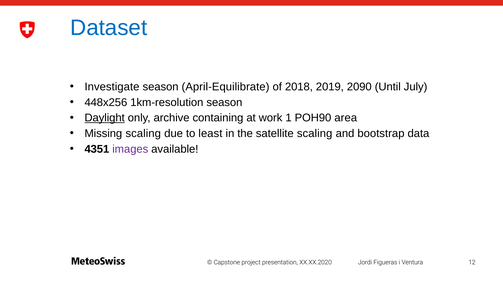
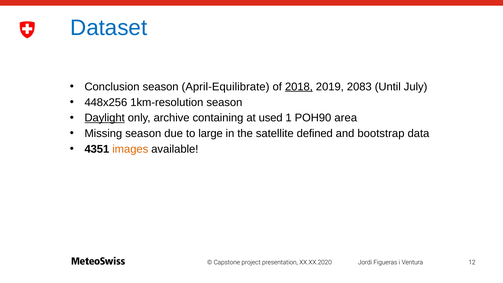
Investigate: Investigate -> Conclusion (112, 87)
2018 underline: none -> present (299, 87)
2090: 2090 -> 2083 (359, 87)
work: work -> used (271, 118)
Missing scaling: scaling -> season (143, 134)
least: least -> large (211, 134)
satellite scaling: scaling -> defined (315, 134)
images colour: purple -> orange (130, 149)
